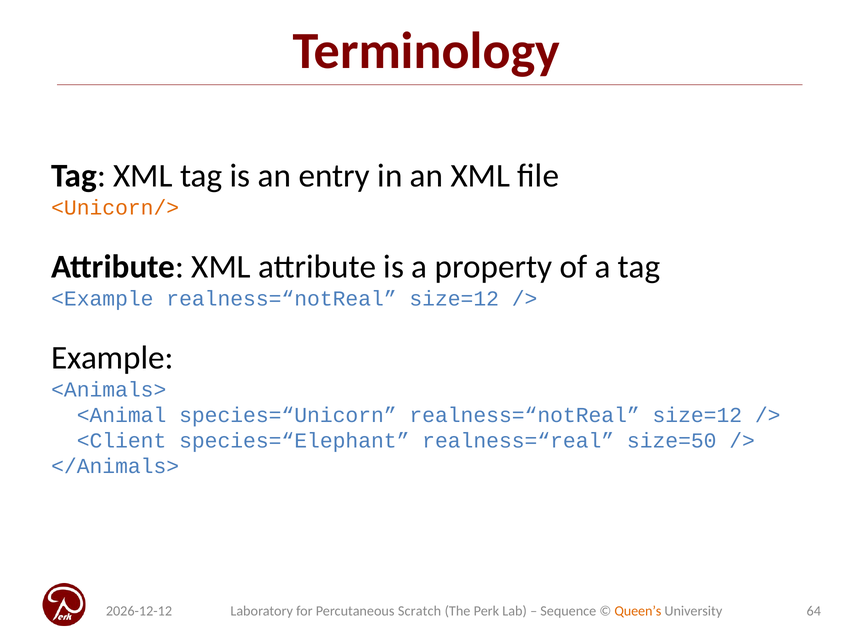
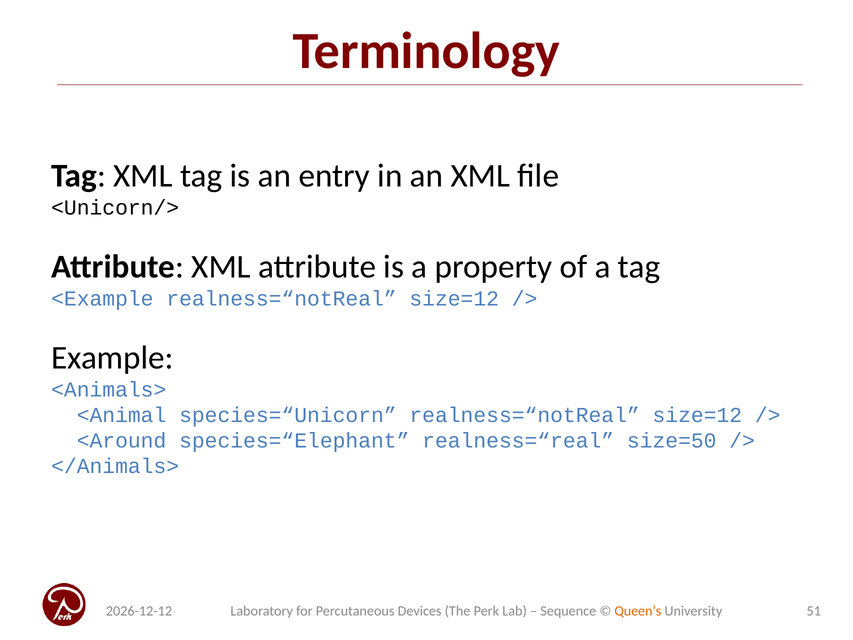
<Unicorn/> colour: orange -> black (115, 208)
<Client: <Client -> <Around (122, 441)
Scratch: Scratch -> Devices (420, 611)
64: 64 -> 51 (814, 611)
